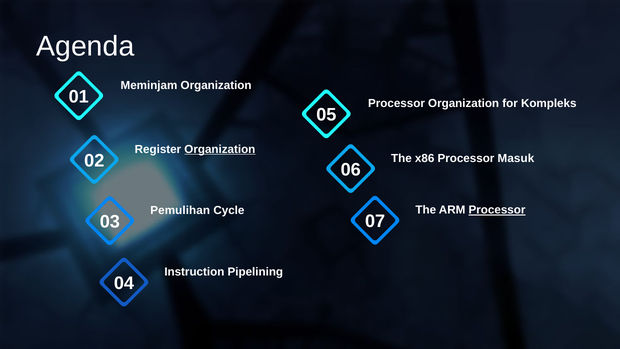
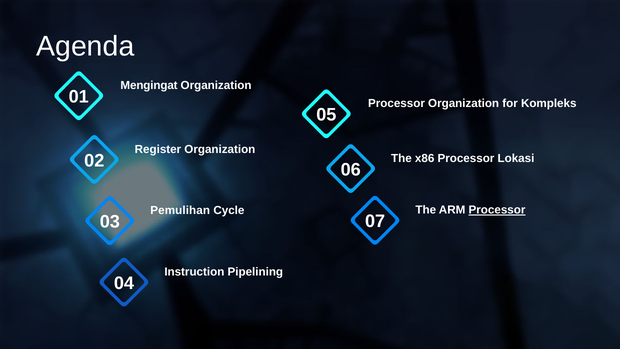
Meminjam: Meminjam -> Mengingat (149, 85)
Organization underline: present -> none (220, 149)
Masuk: Masuk -> Lokasi (516, 158)
